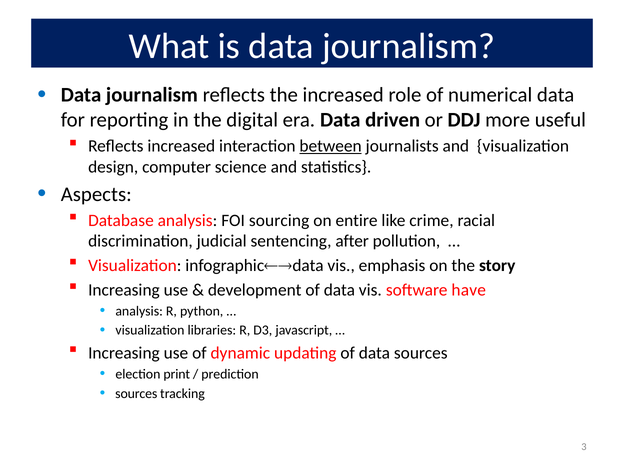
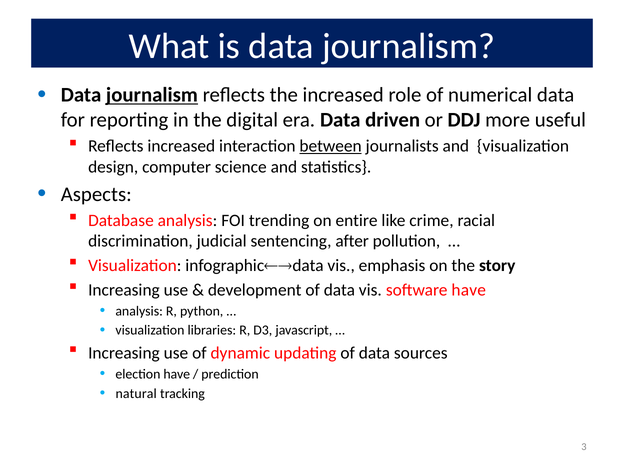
journalism underline: none -> present (152, 95)
sourcing: sourcing -> trending (279, 220)
election print: print -> have (177, 374)
sources: sources -> natural (136, 393)
